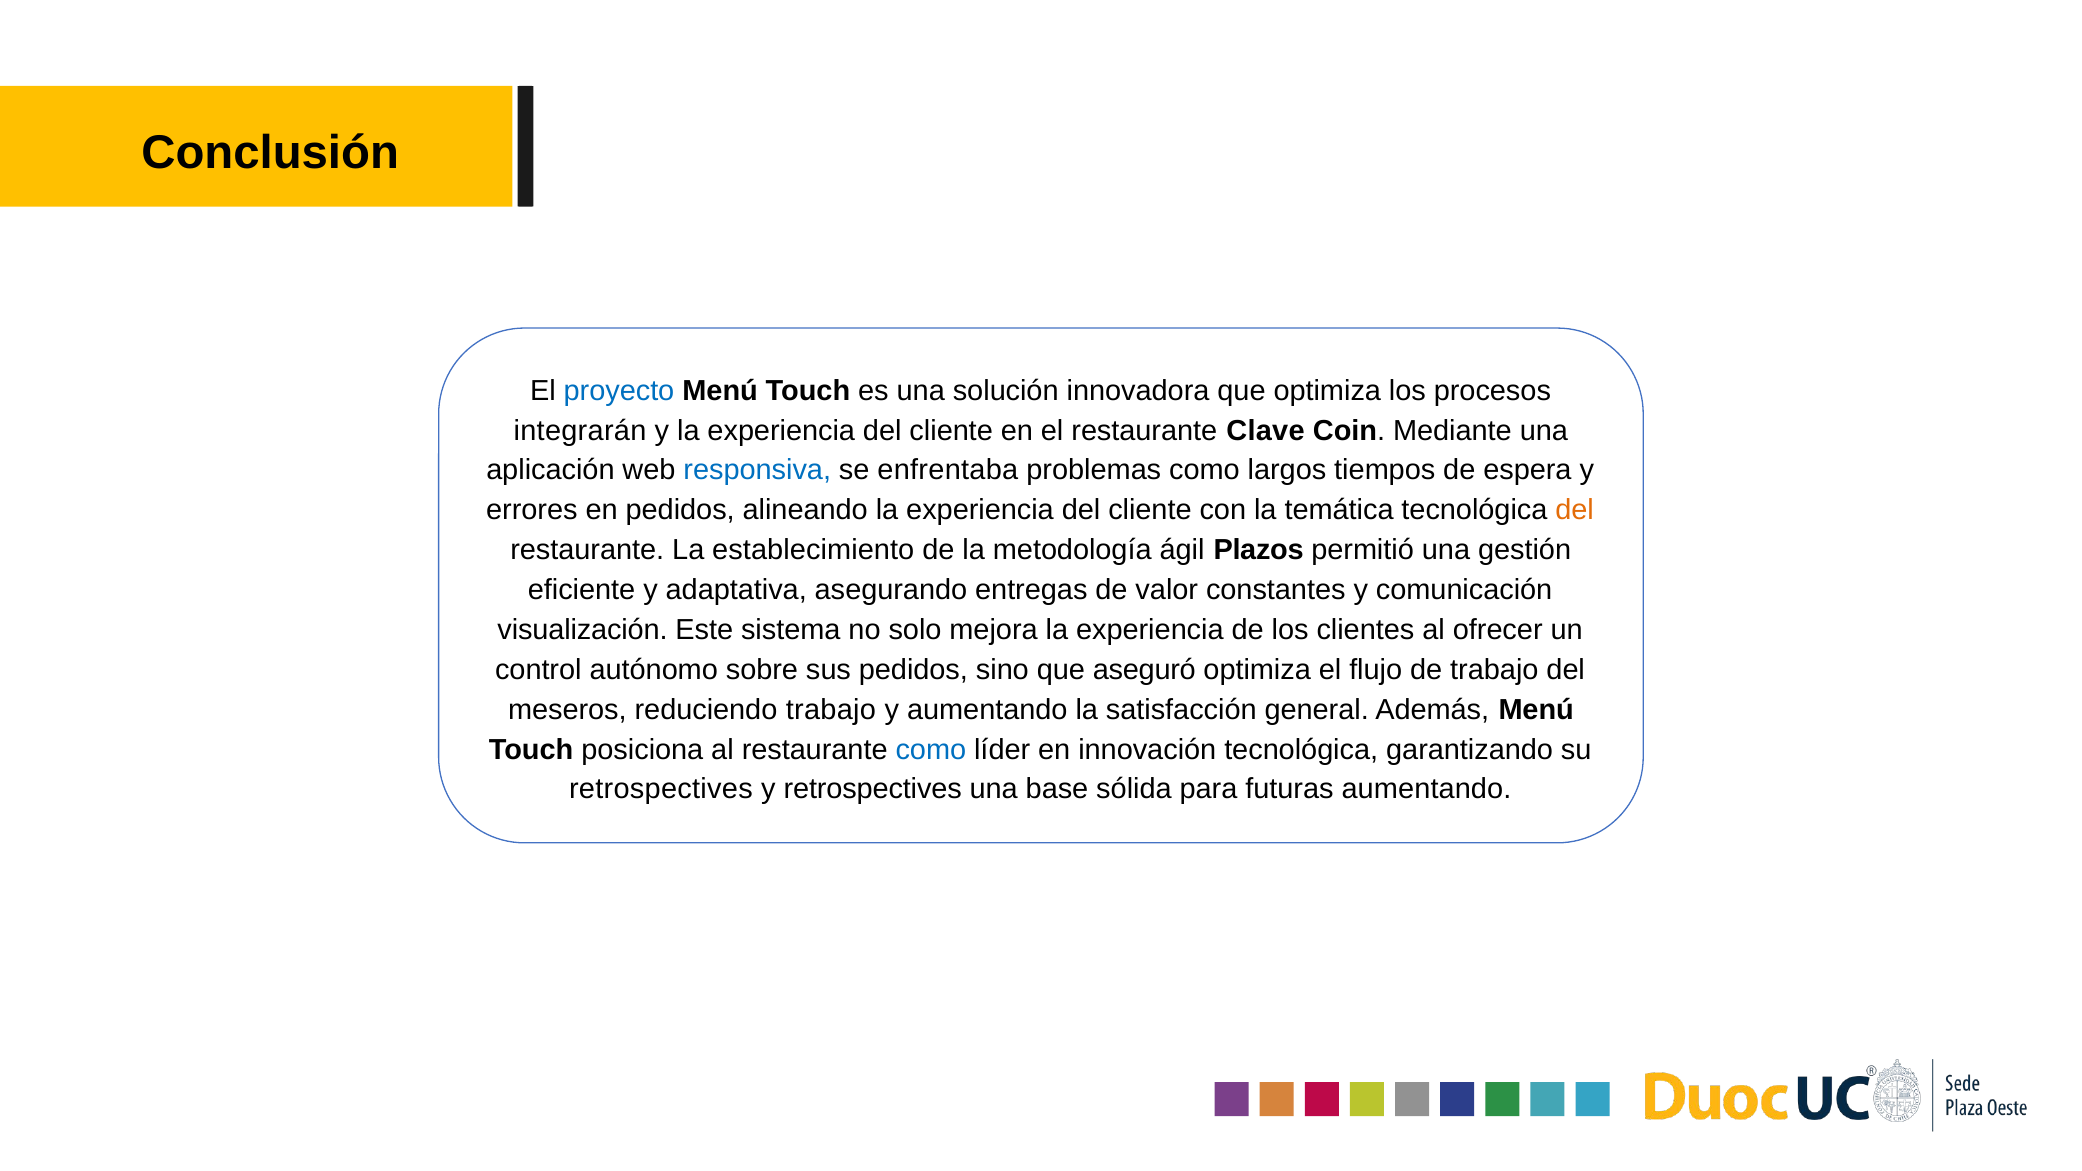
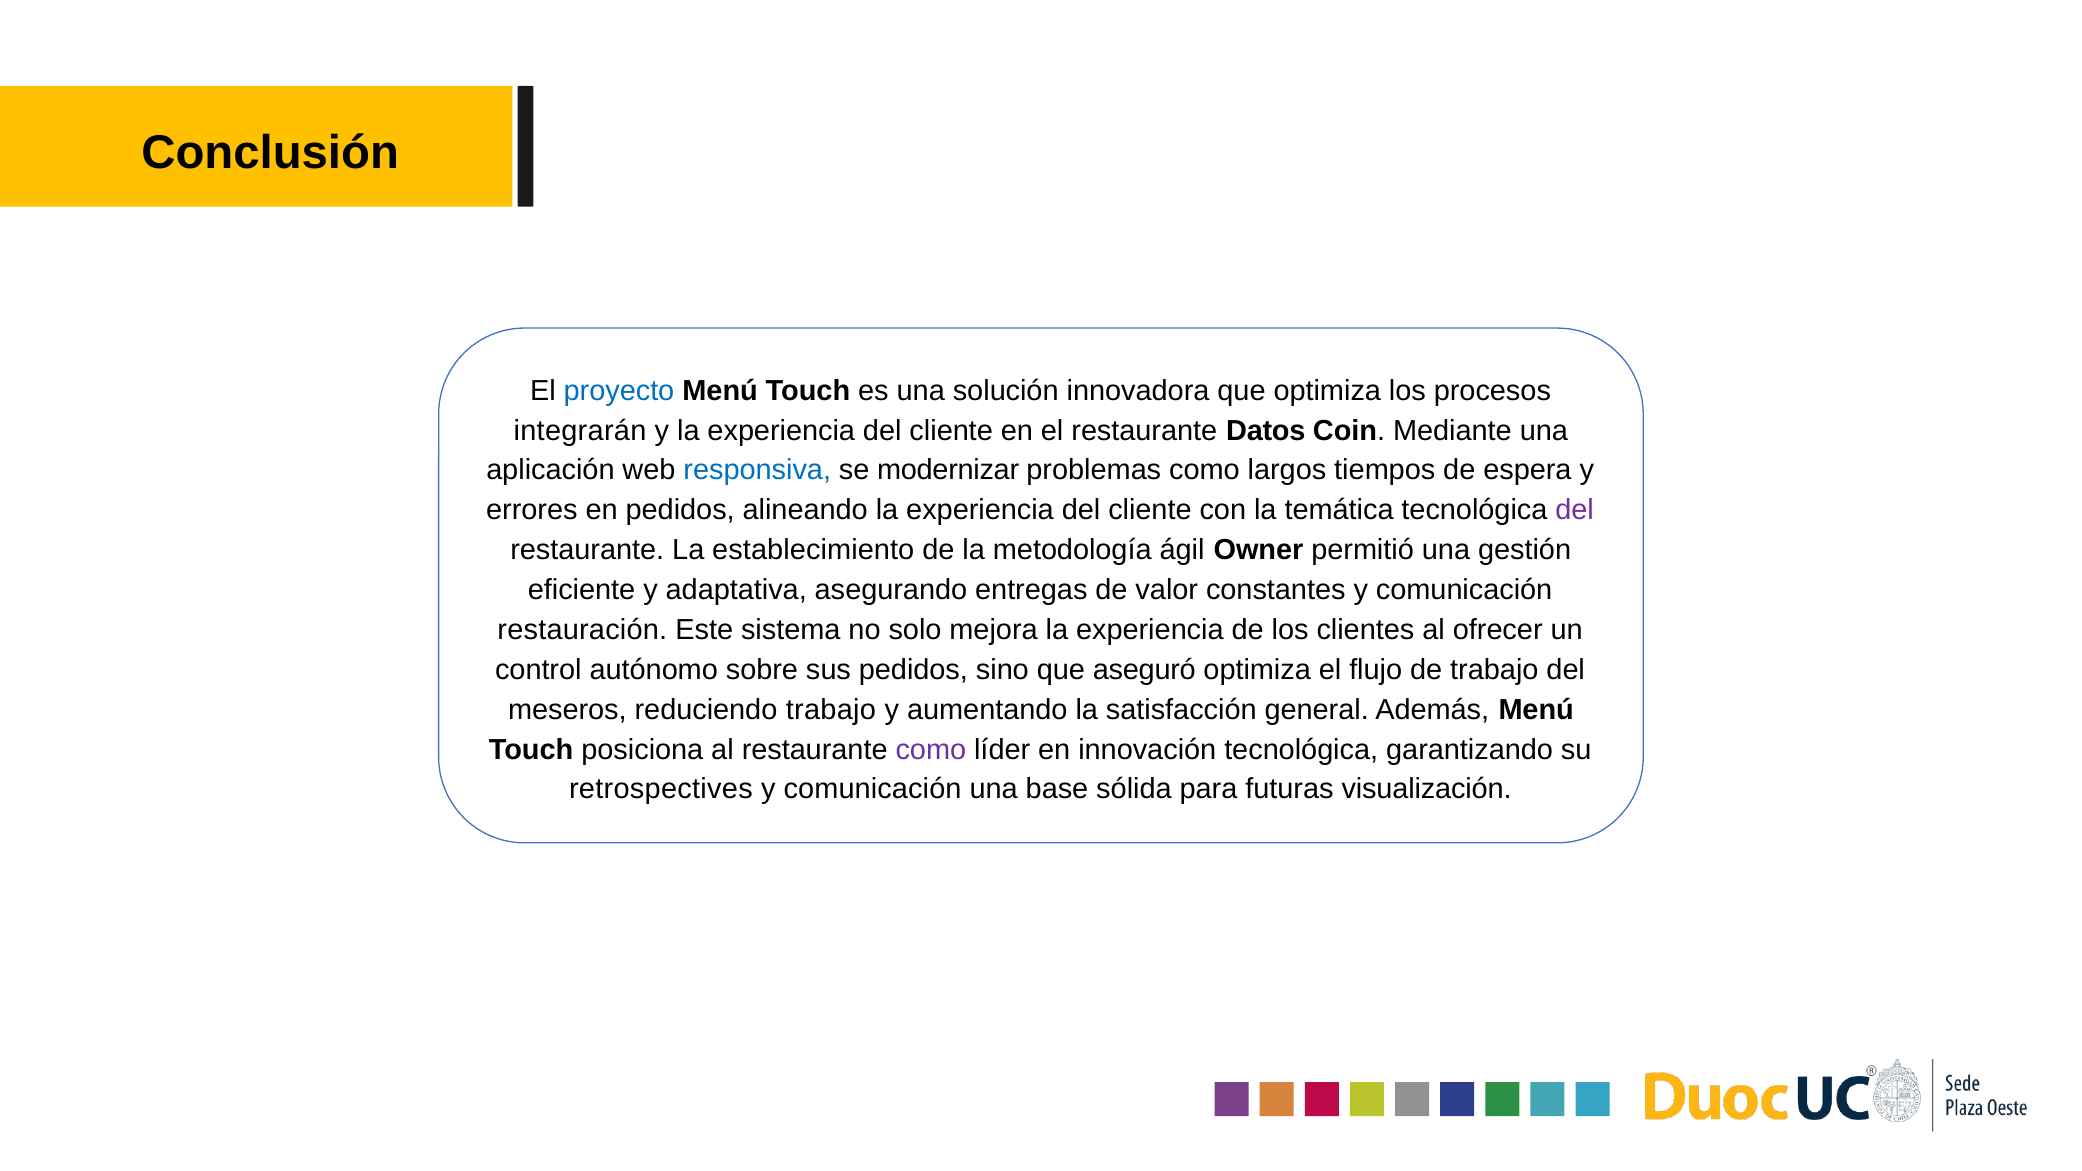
Clave: Clave -> Datos (1266, 431)
enfrentaba: enfrentaba -> modernizar (948, 470)
del colour: orange -> purple (1575, 510)
Plazos: Plazos -> Owner (1258, 550)
visualización: visualización -> restauración (582, 630)
como colour: blue -> purple (931, 750)
retrospectives: retrospectives -> comunicación (873, 790)
futuras aumentando: aumentando -> visualización (1427, 790)
